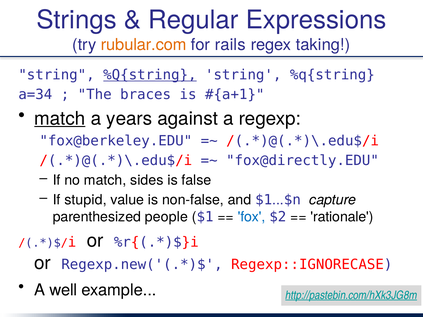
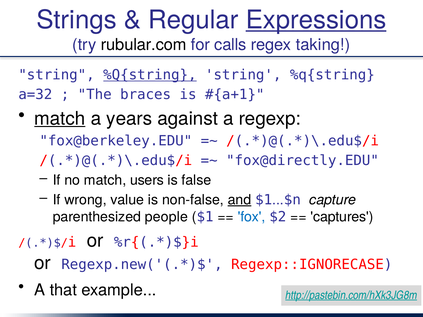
Expressions underline: none -> present (316, 20)
rubular.com colour: orange -> black (144, 45)
rails: rails -> calls (230, 45)
a=34: a=34 -> a=32 (35, 95)
sides: sides -> users (147, 180)
stupid: stupid -> wrong (86, 200)
and underline: none -> present (240, 200)
rationale: rationale -> captures (342, 217)
well: well -> that (63, 290)
